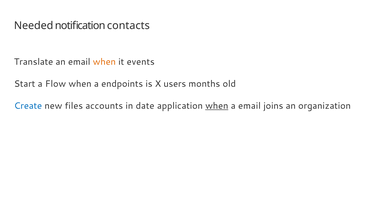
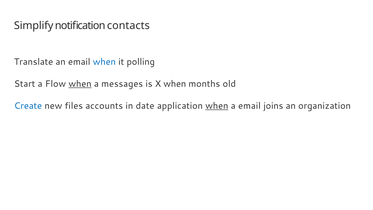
Needed: Needed -> Simplify (34, 26)
when colour: orange -> blue (104, 62)
events: events -> polling (141, 62)
when underline: none -> present (80, 84)
endpoints: endpoints -> messages (122, 84)
X users: users -> when (175, 84)
